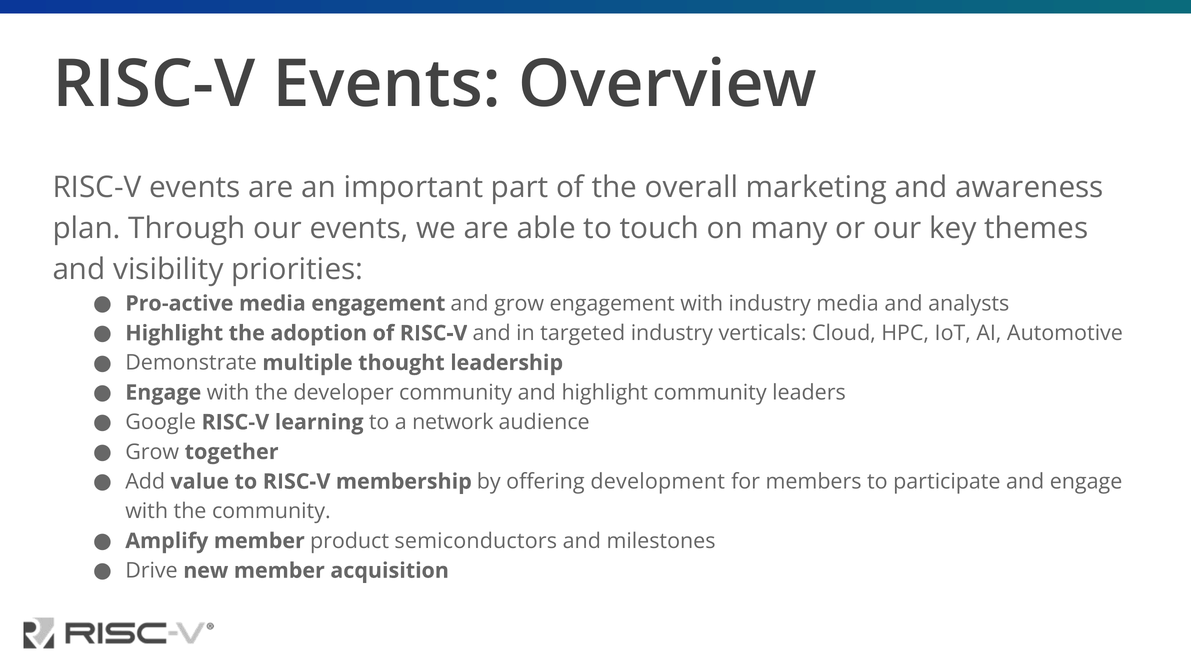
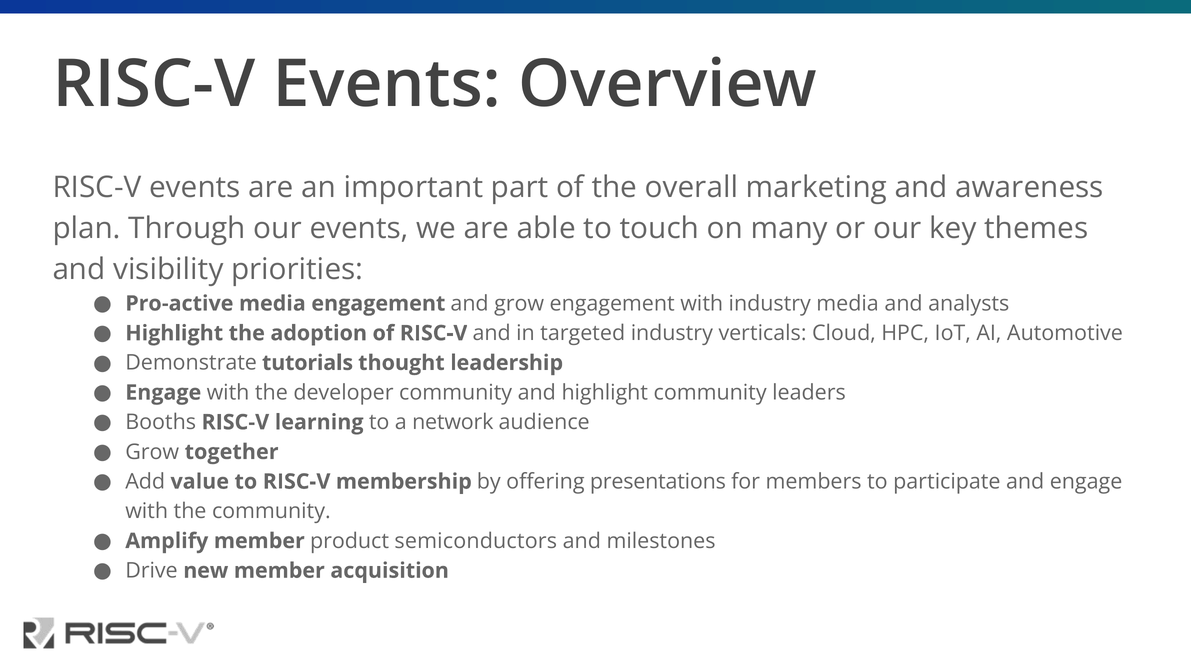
multiple: multiple -> tutorials (308, 363)
Google: Google -> Booths (161, 422)
development: development -> presentations (658, 482)
